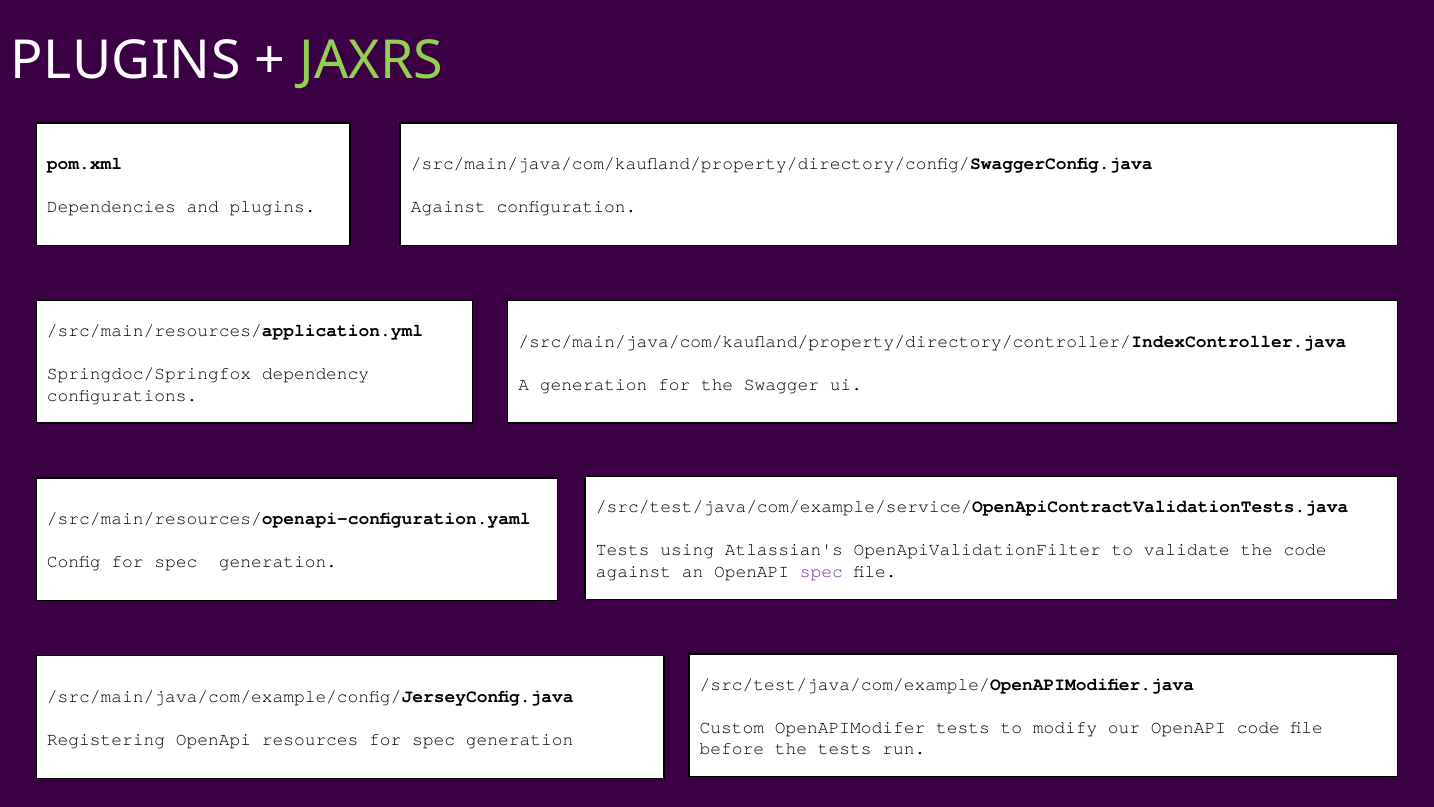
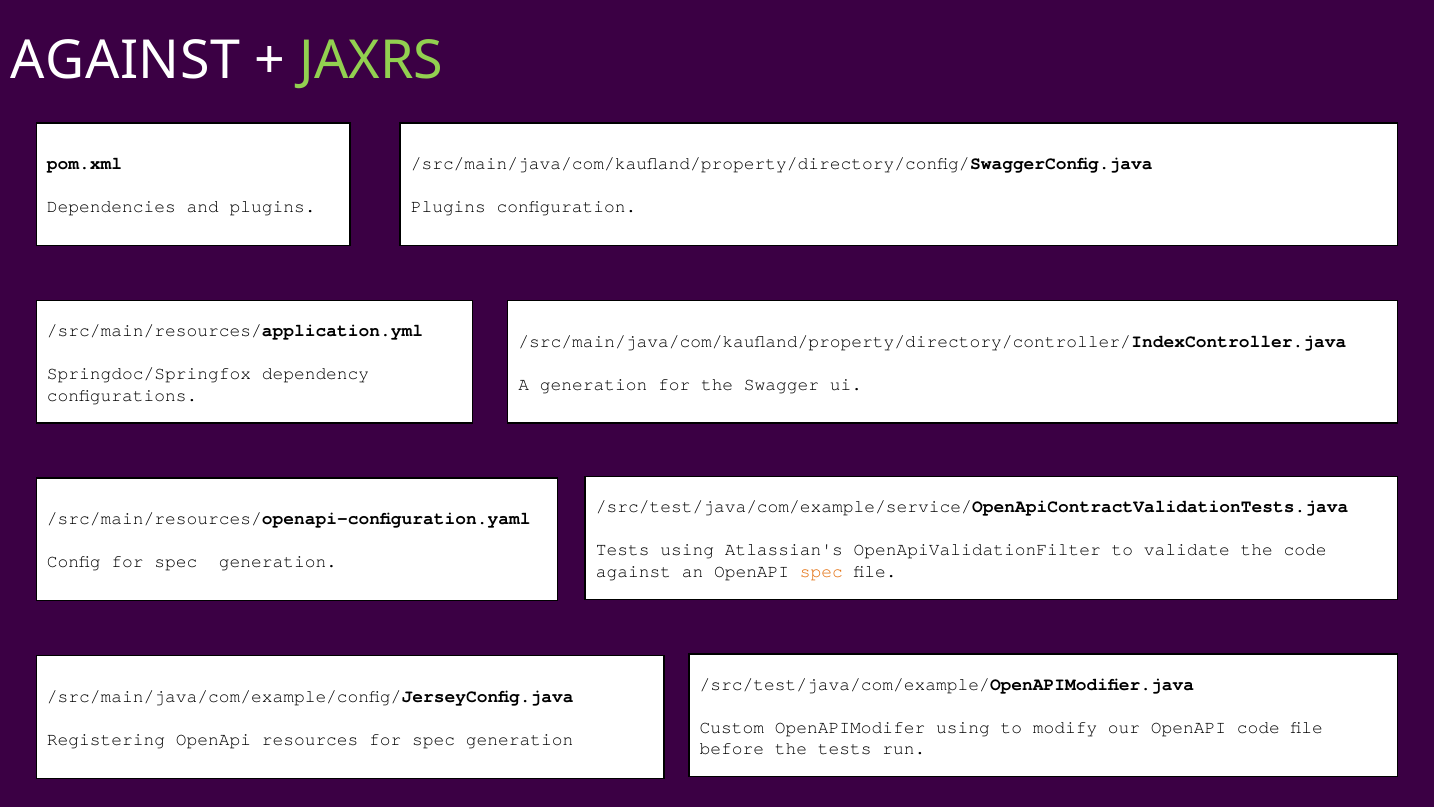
PLUGINS: PLUGINS -> AGAINST (126, 61)
Against: Against -> Plugins (448, 207)
spec colour: purple -> orange (821, 571)
OpenAPIModifer tests: tests -> using (963, 727)
